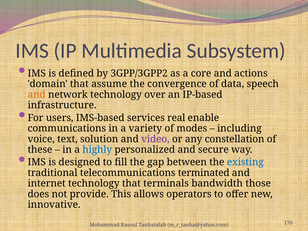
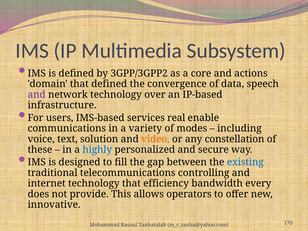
that assume: assume -> defined (109, 84)
and colour: orange -> purple (37, 95)
video colour: purple -> orange (155, 139)
terminated: terminated -> controlling (204, 173)
terminals: terminals -> efficiency (166, 183)
those: those -> every (258, 183)
